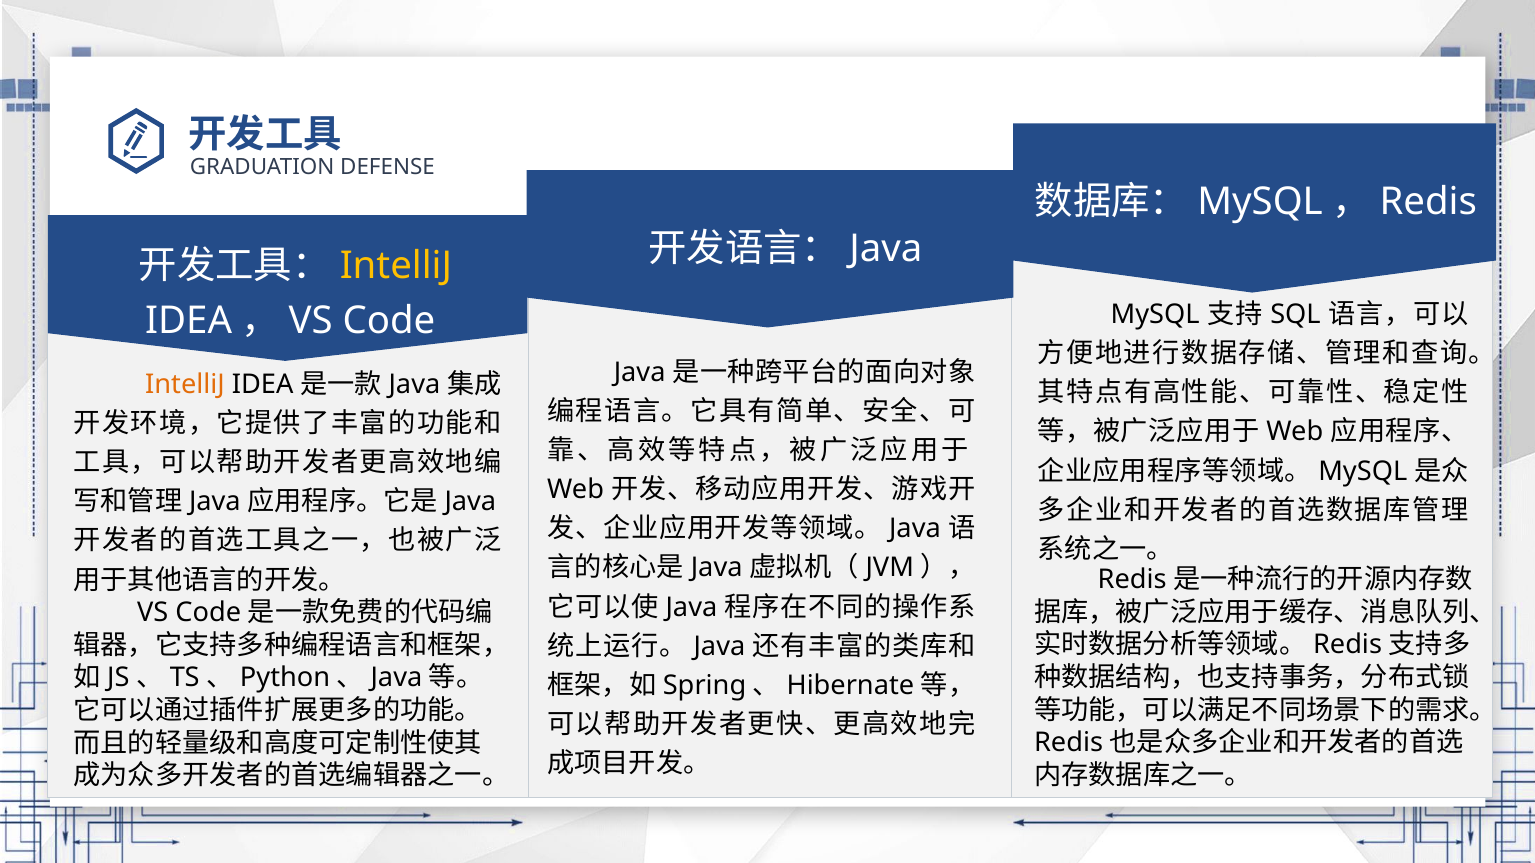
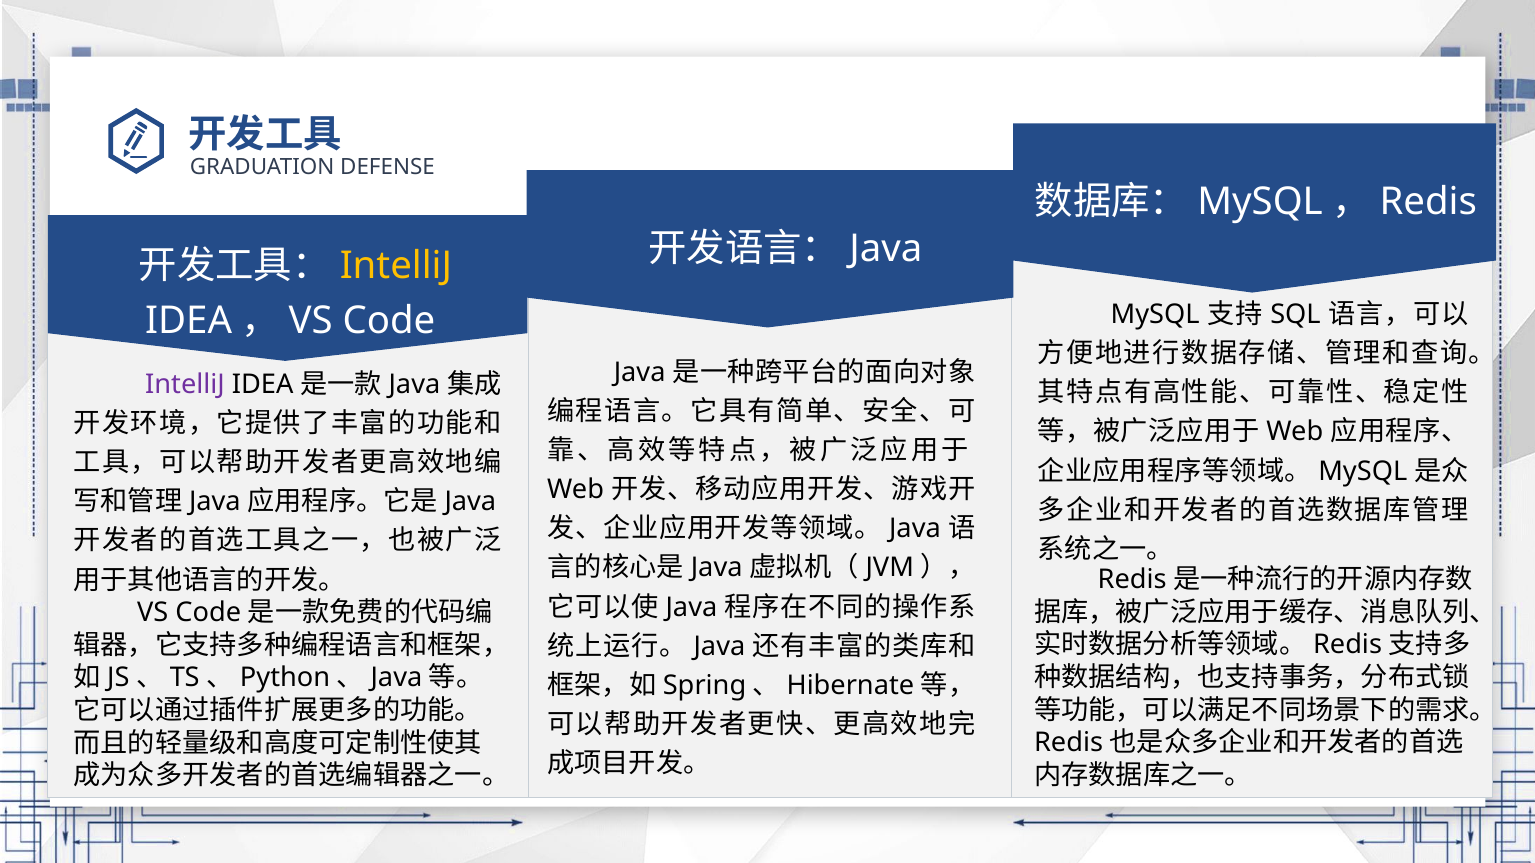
IntelliJ colour: orange -> purple (185, 385)
